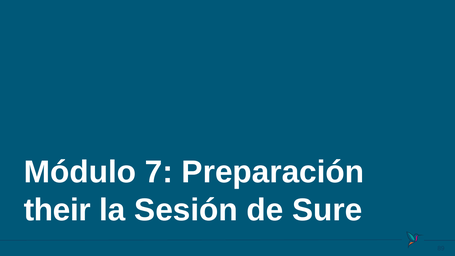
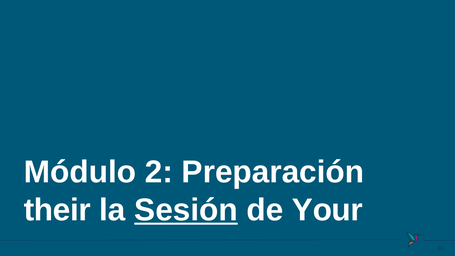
7: 7 -> 2 (159, 172)
Sesión underline: none -> present (186, 210)
Sure: Sure -> Your (327, 210)
